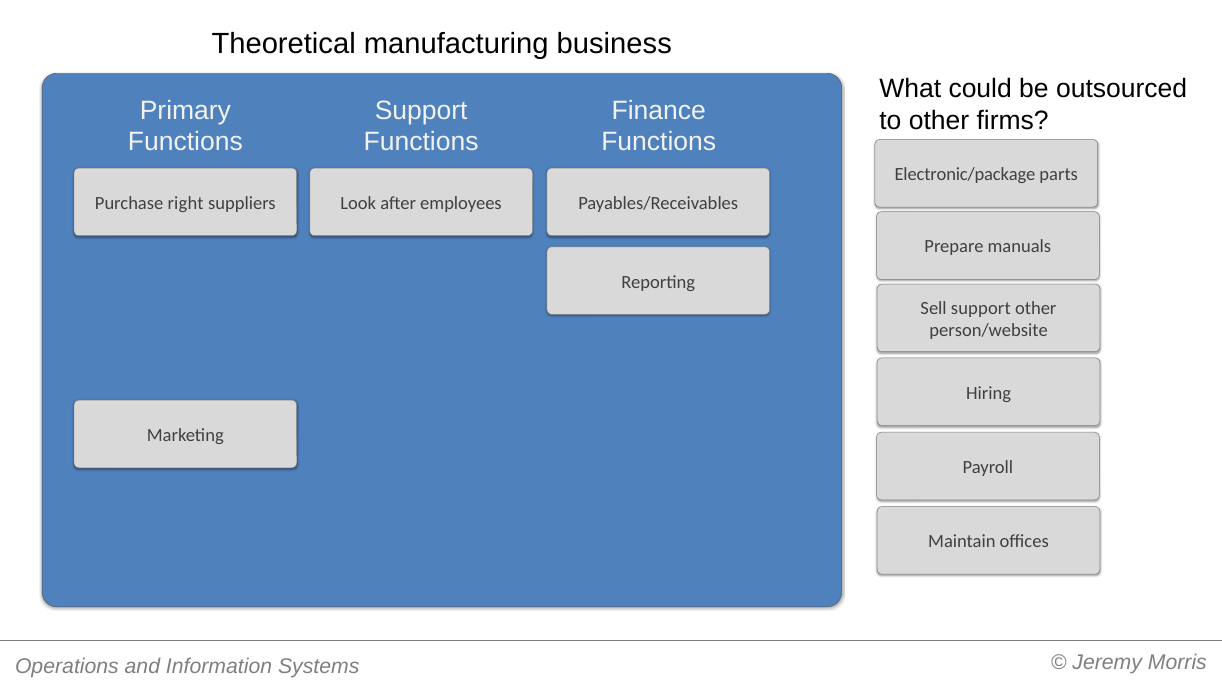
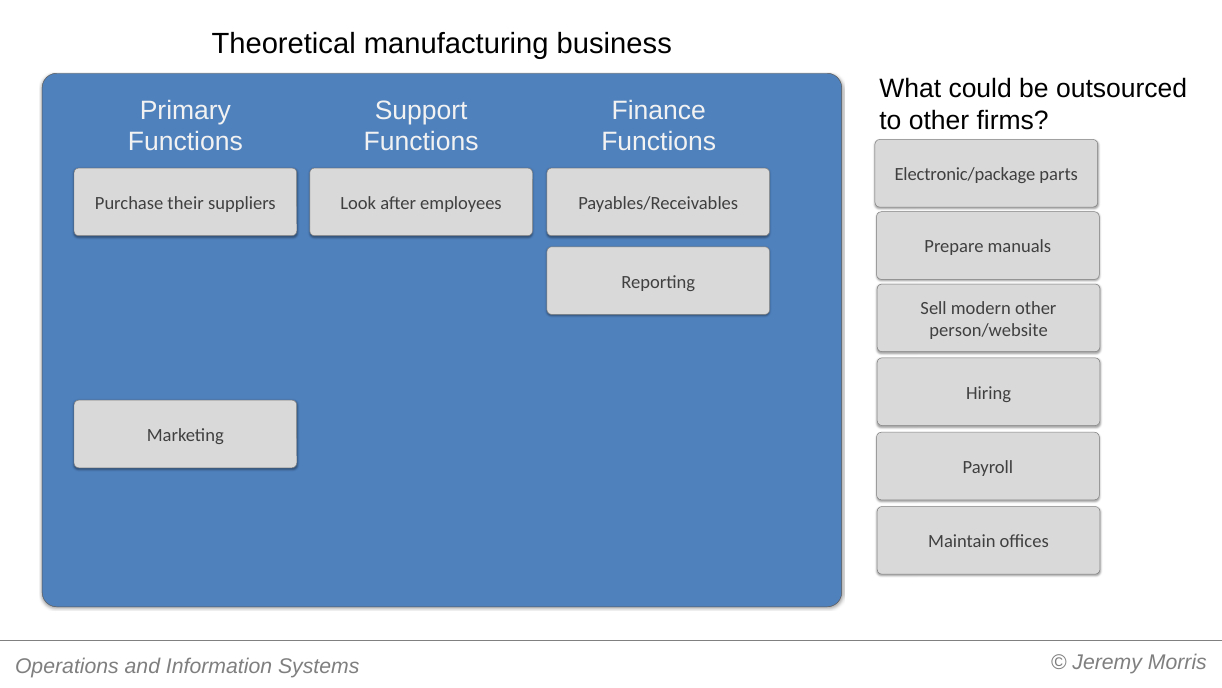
right: right -> their (186, 203)
Sell support: support -> modern (981, 308)
